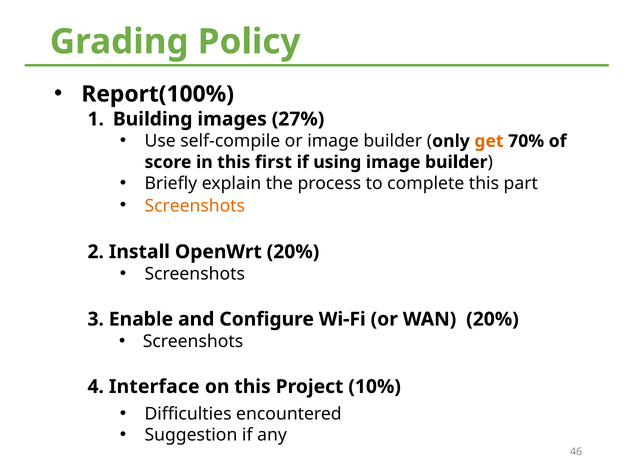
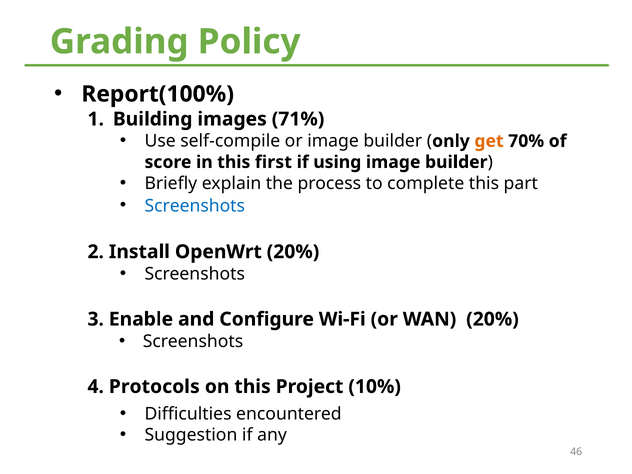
27%: 27% -> 71% (298, 119)
Screenshots colour: orange -> blue (195, 206)
Interface: Interface -> Protocols (154, 387)
